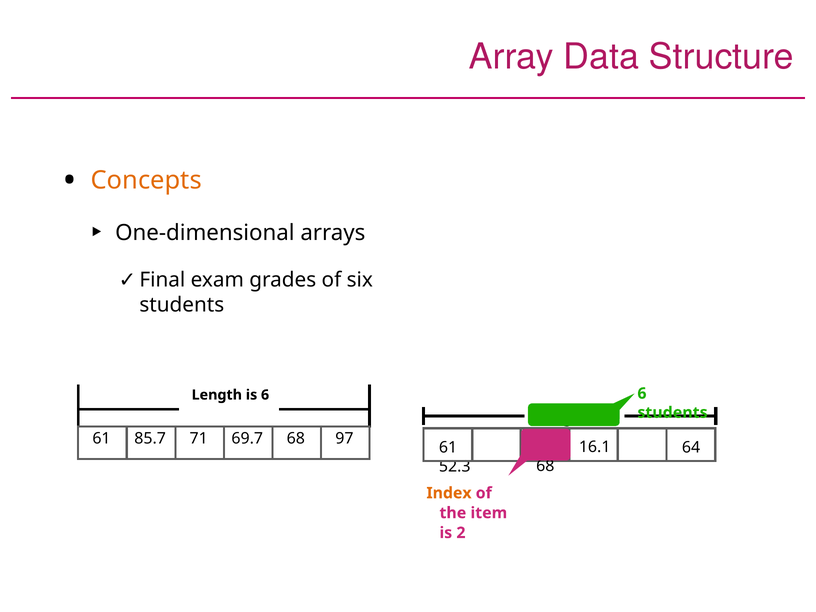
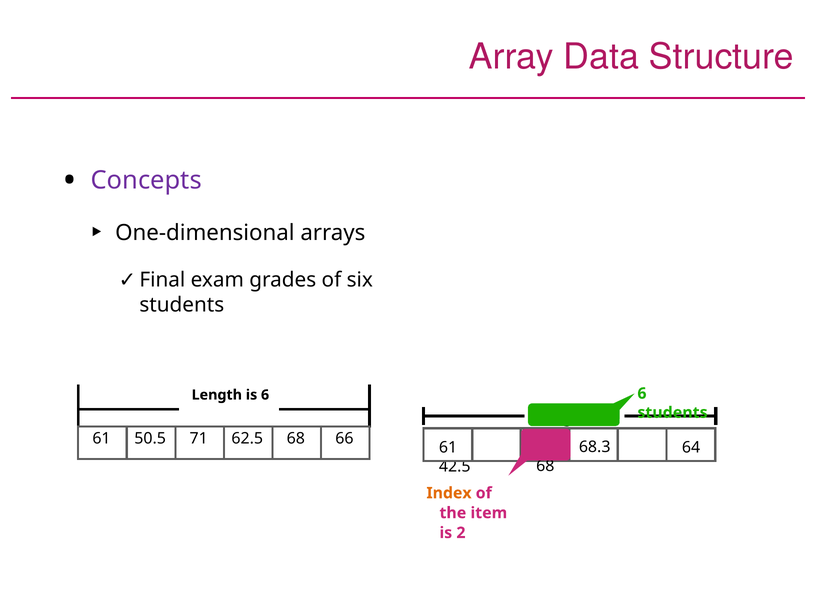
Concepts colour: orange -> purple (146, 180)
85.7: 85.7 -> 50.5 (150, 438)
69.7: 69.7 -> 62.5 (247, 438)
97: 97 -> 66 (344, 438)
16.1: 16.1 -> 68.3 (595, 447)
52.3: 52.3 -> 42.5 (455, 467)
